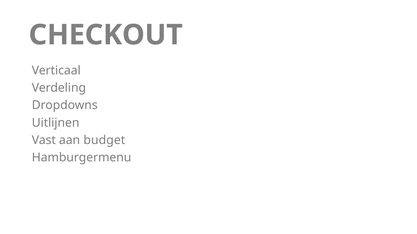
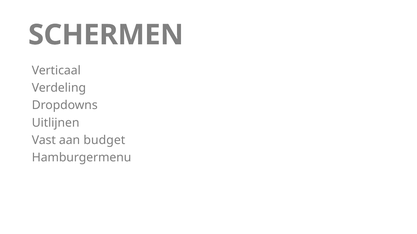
CHECKOUT: CHECKOUT -> SCHERMEN (106, 35)
